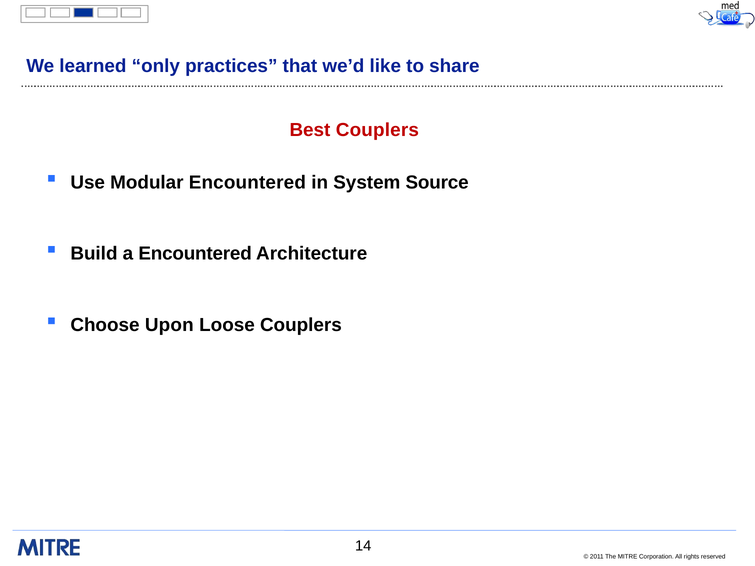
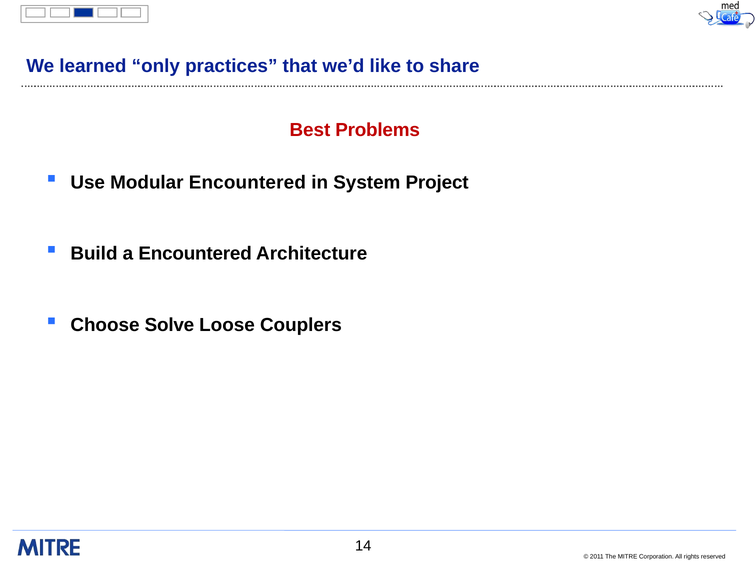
Best Couplers: Couplers -> Problems (378, 130)
Source: Source -> Project (437, 183)
Upon: Upon -> Solve (169, 325)
